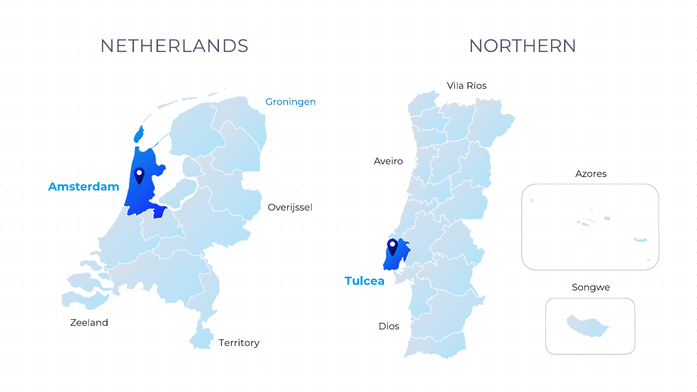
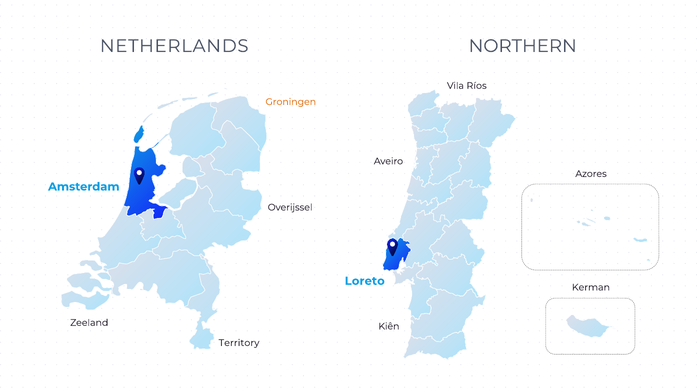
Groningen colour: blue -> orange (291, 102)
Tulcea: Tulcea -> Loreto (365, 281)
Songwe: Songwe -> Kerman (591, 287)
Dios: Dios -> Kiên (389, 326)
